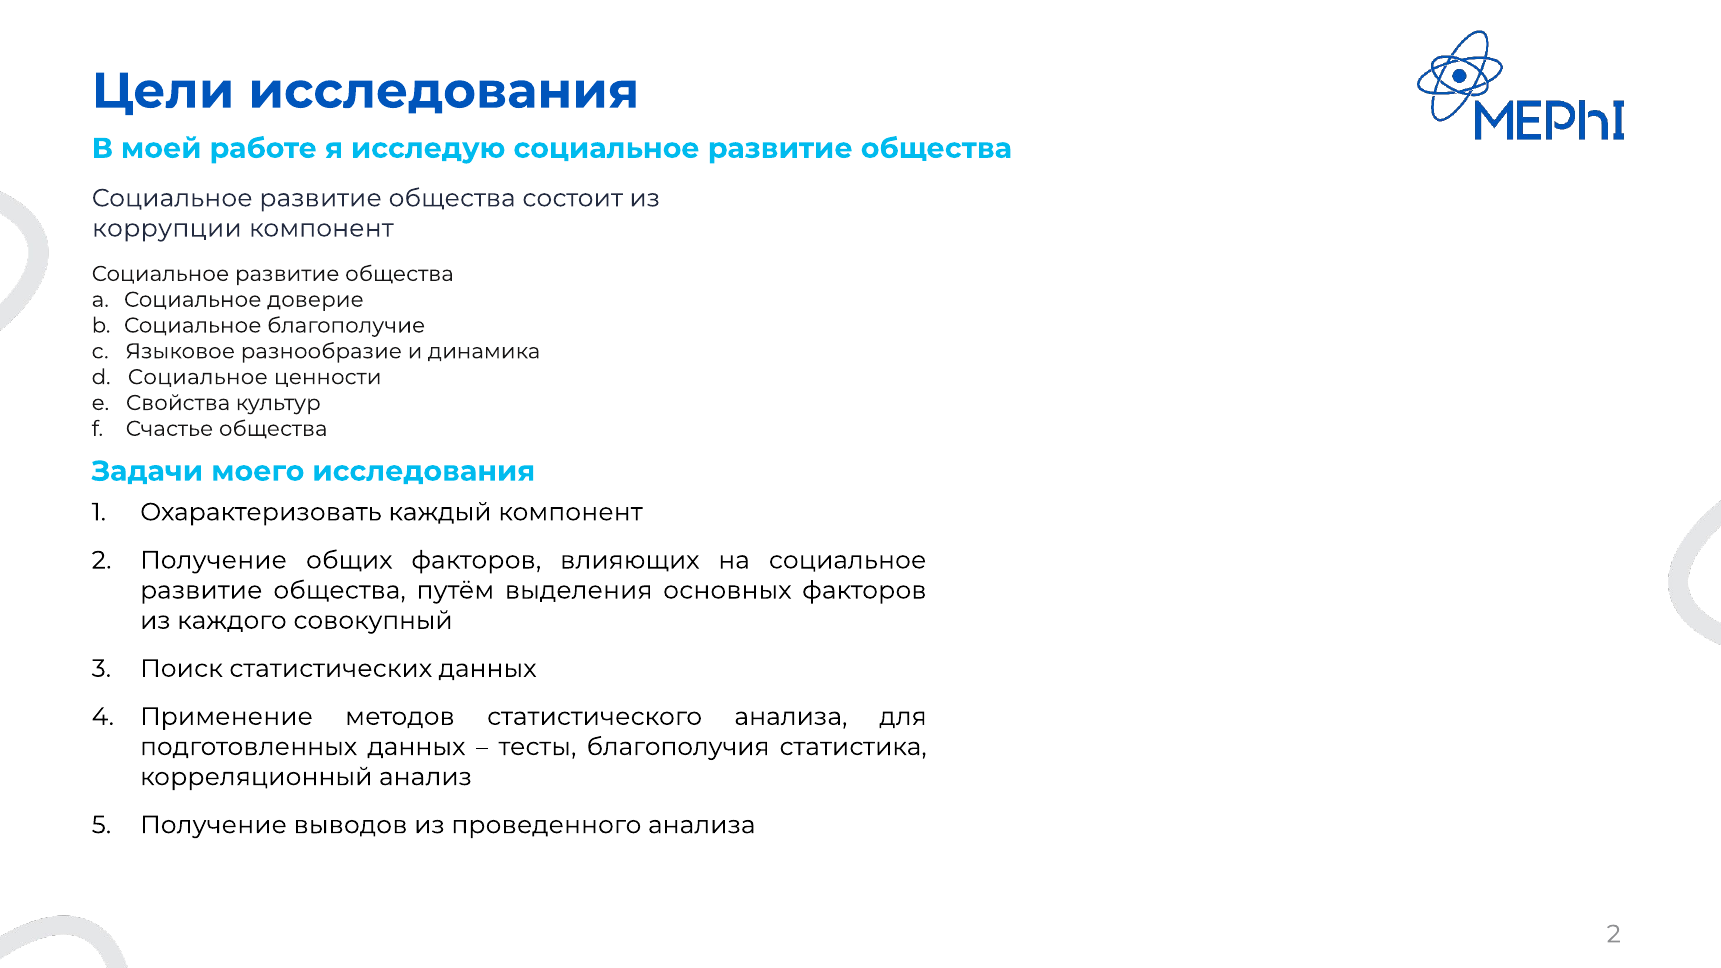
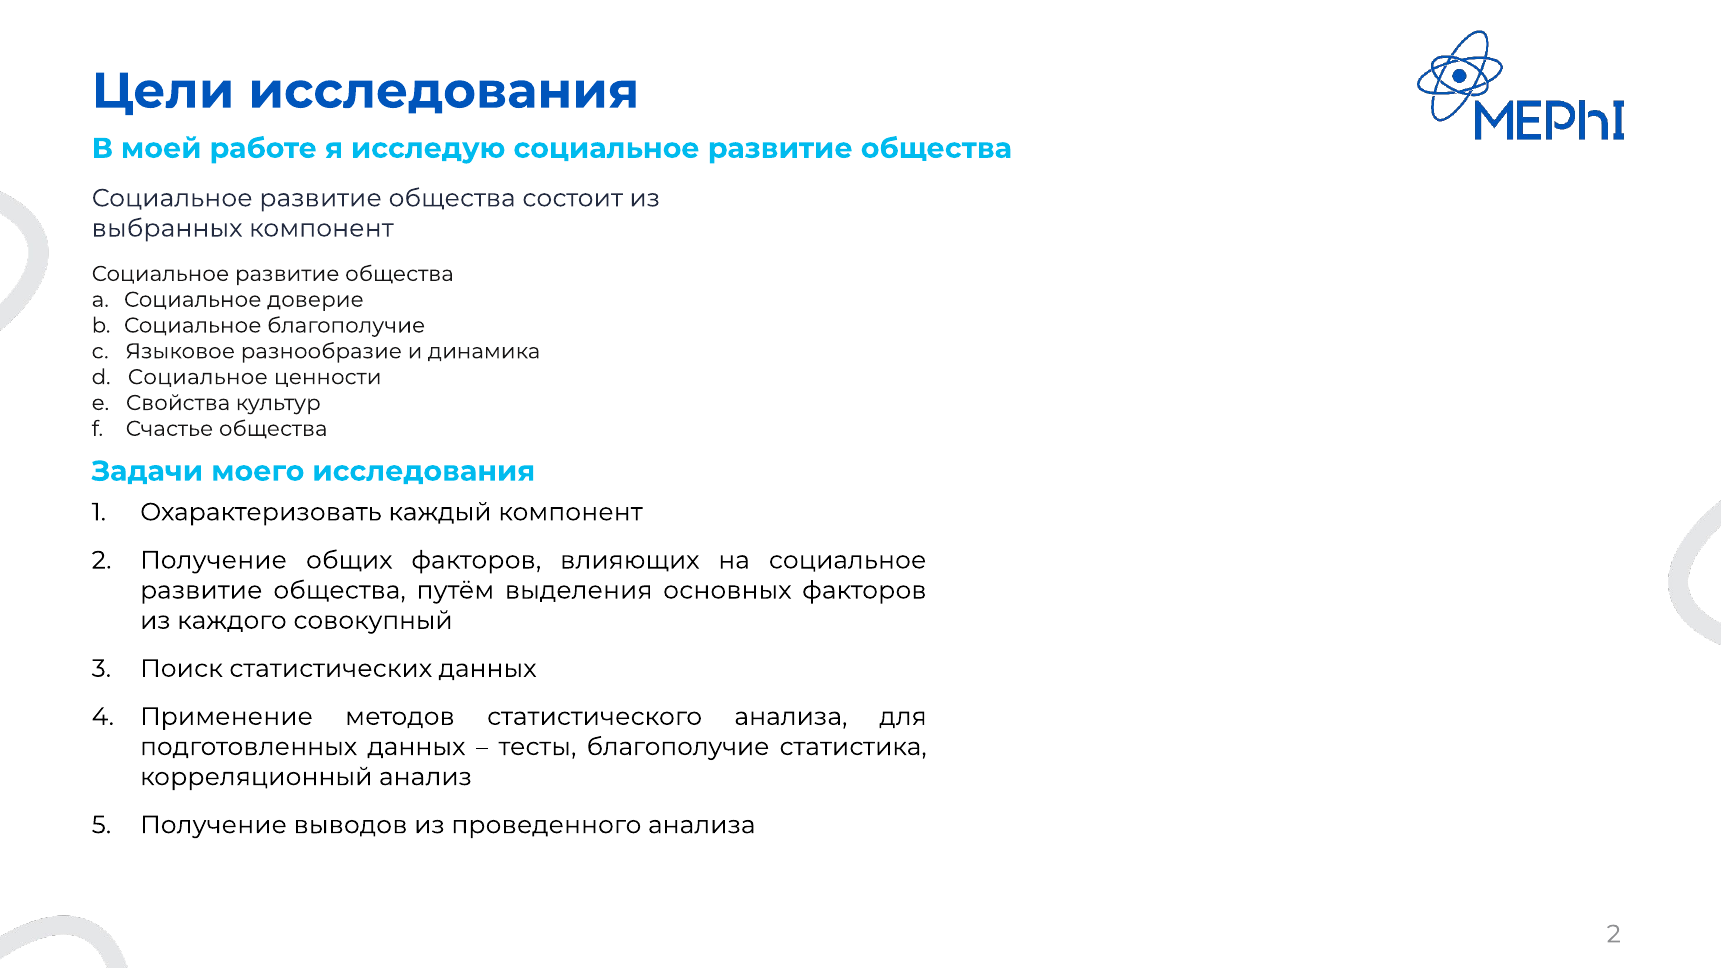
коррупции: коррупции -> выбранных (167, 228)
тесты благополучия: благополучия -> благополучие (678, 747)
